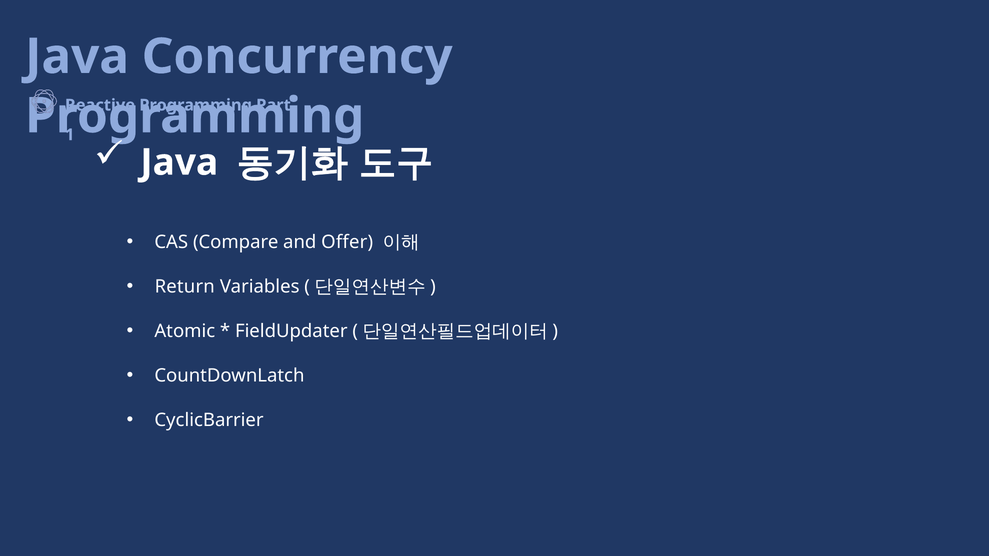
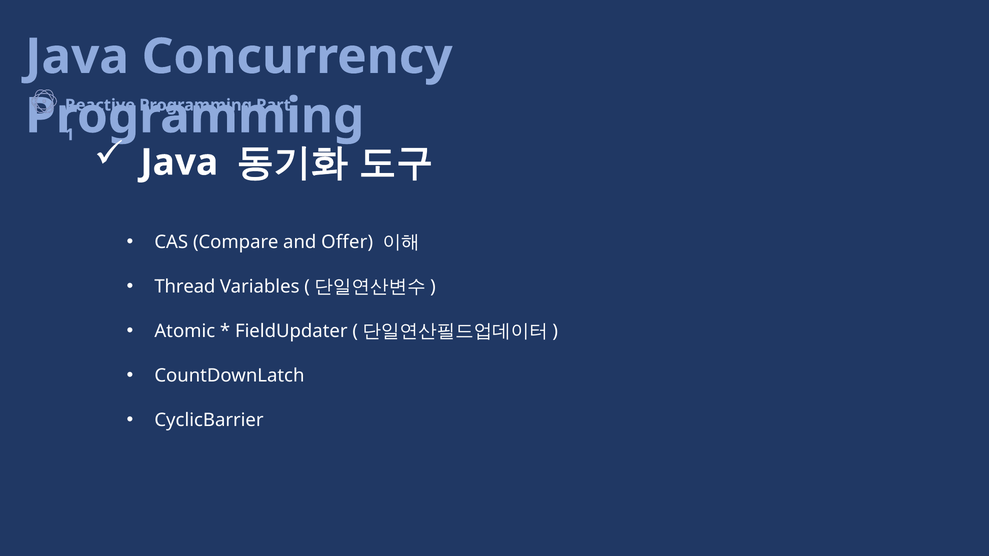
Return: Return -> Thread (185, 287)
